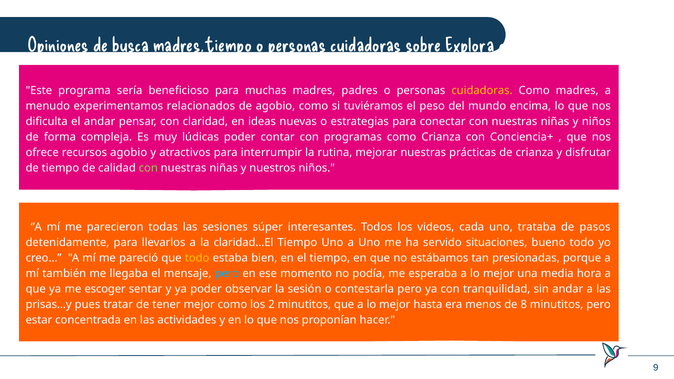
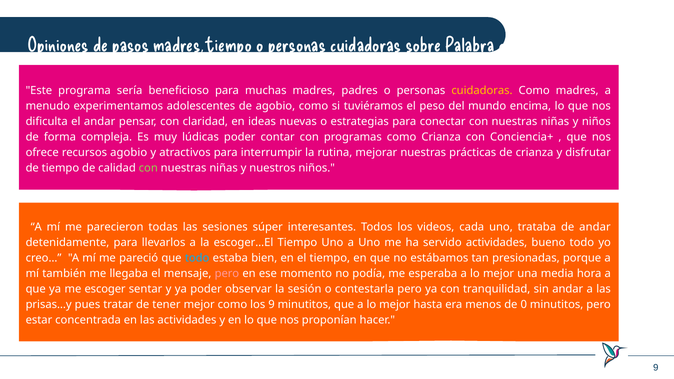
busca: busca -> pasos (131, 45)
Explora: Explora -> Palabra (470, 45)
relacionados: relacionados -> adolescentes (201, 106)
de pasos: pasos -> andar (595, 227)
claridad…El: claridad…El -> escoger…El (243, 243)
servido situaciones: situaciones -> actividades (497, 243)
todo colour: yellow -> light blue (197, 258)
pero colour: light blue -> pink (227, 274)
los 2: 2 -> 9 (271, 305)
8: 8 -> 0 (524, 305)
